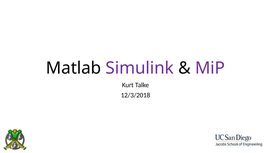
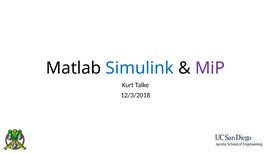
Simulink colour: purple -> blue (140, 68)
